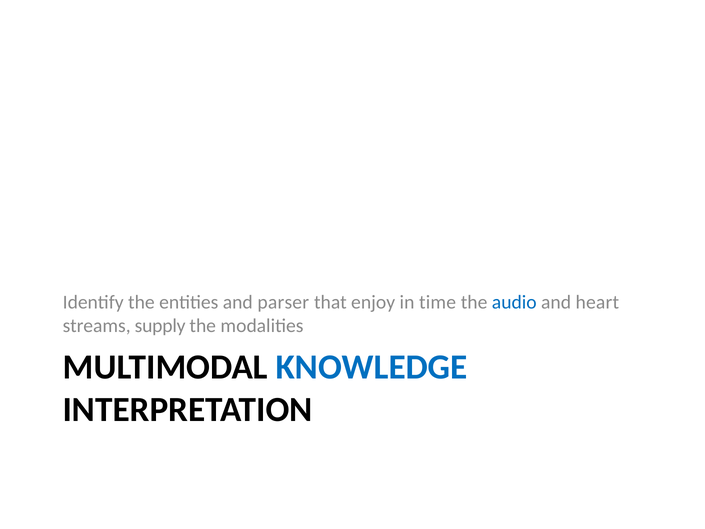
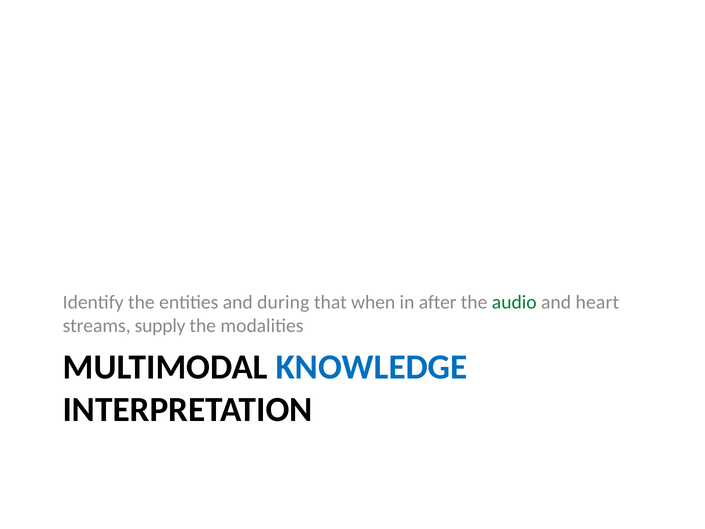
parser: parser -> during (283, 302)
enjoy: enjoy -> when (373, 302)
time: time -> after (438, 302)
audio colour: blue -> green (514, 302)
